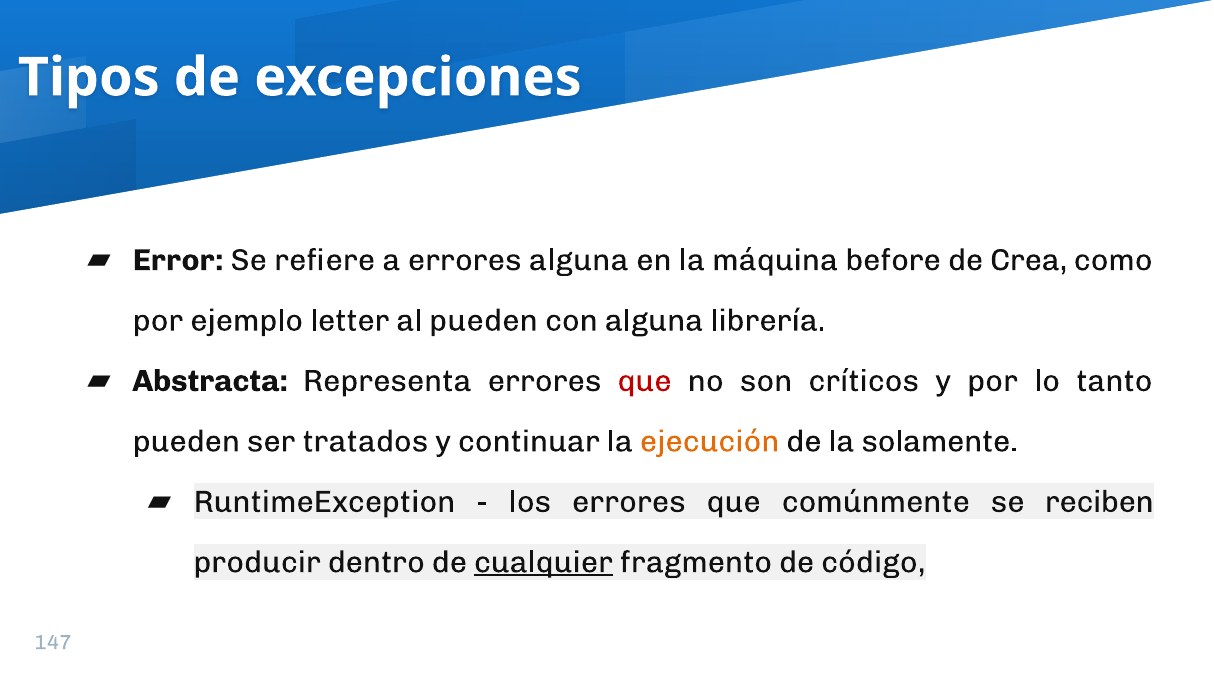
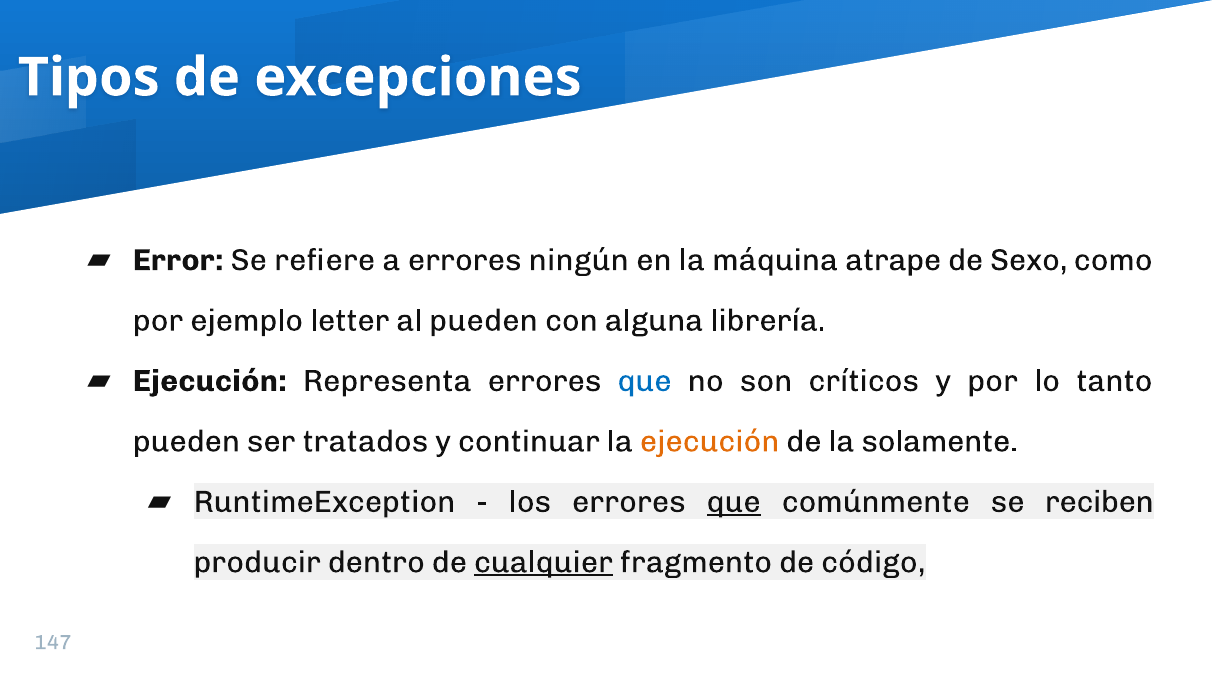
errores alguna: alguna -> ningún (579, 260)
before: before -> atrape (893, 260)
Crea: Crea -> Sexo (1029, 260)
Abstracta: Abstracta -> Ejecución (210, 381)
que colour: red -> blue (645, 381)
que underline: none -> present (734, 502)
